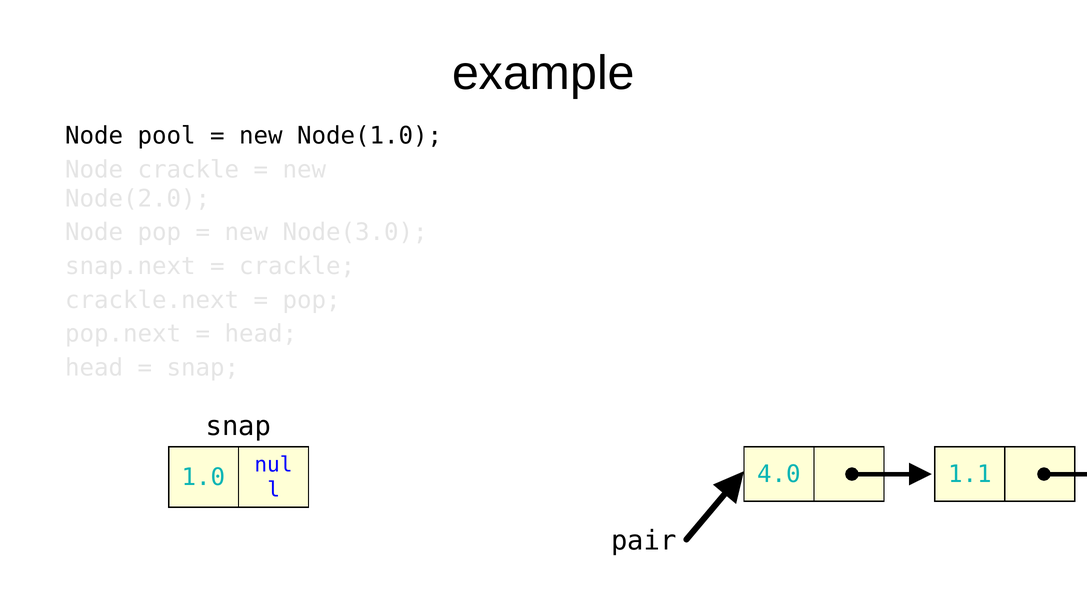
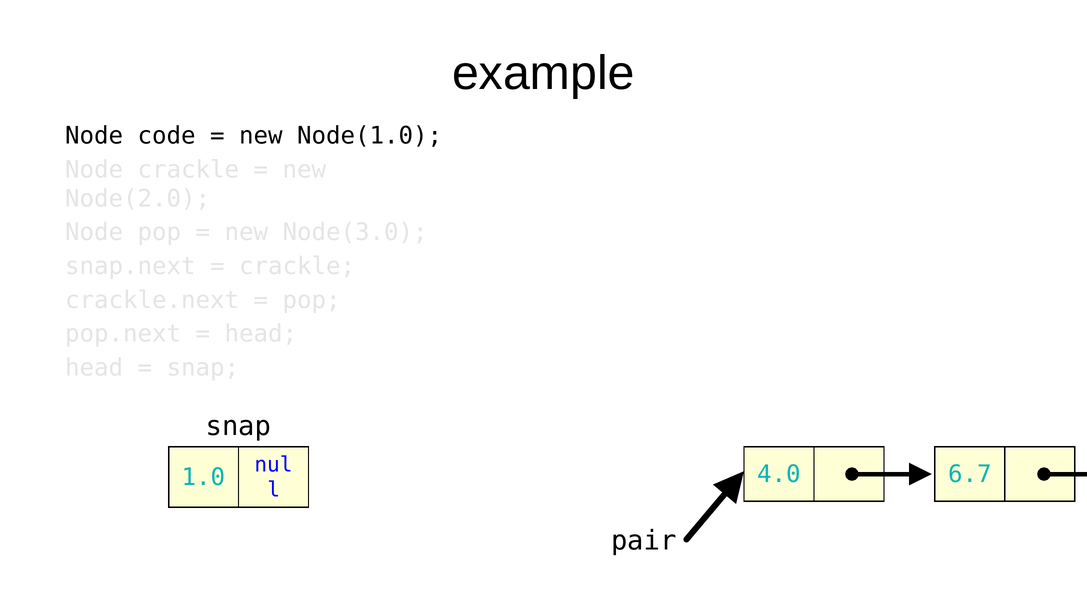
pool: pool -> code (167, 136)
1.1: 1.1 -> 6.7 (970, 475)
